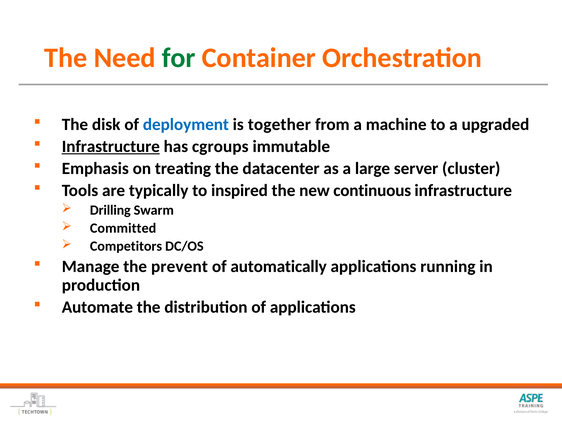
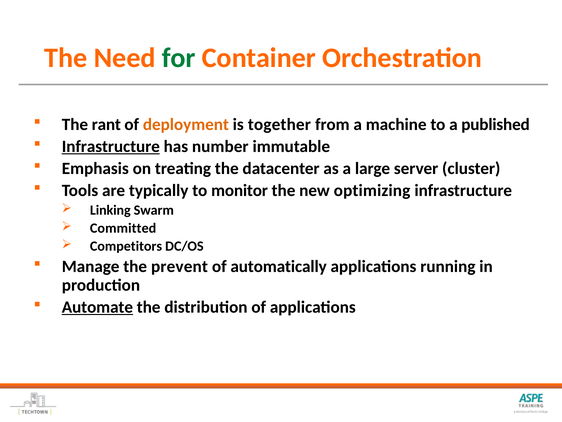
disk: disk -> rant (106, 124)
deployment colour: blue -> orange (186, 124)
upgraded: upgraded -> published (496, 124)
cgroups: cgroups -> number (220, 146)
inspired: inspired -> monitor (239, 190)
continuous: continuous -> optimizing (372, 190)
Drilling: Drilling -> Linking (110, 210)
Automate underline: none -> present (97, 307)
